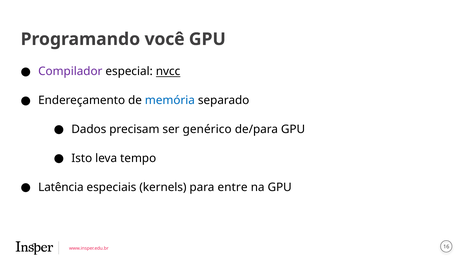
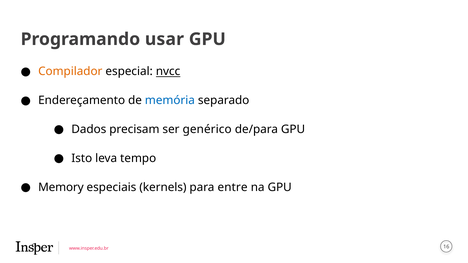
você: você -> usar (164, 39)
Compilador colour: purple -> orange (70, 71)
Latência: Latência -> Memory (61, 187)
